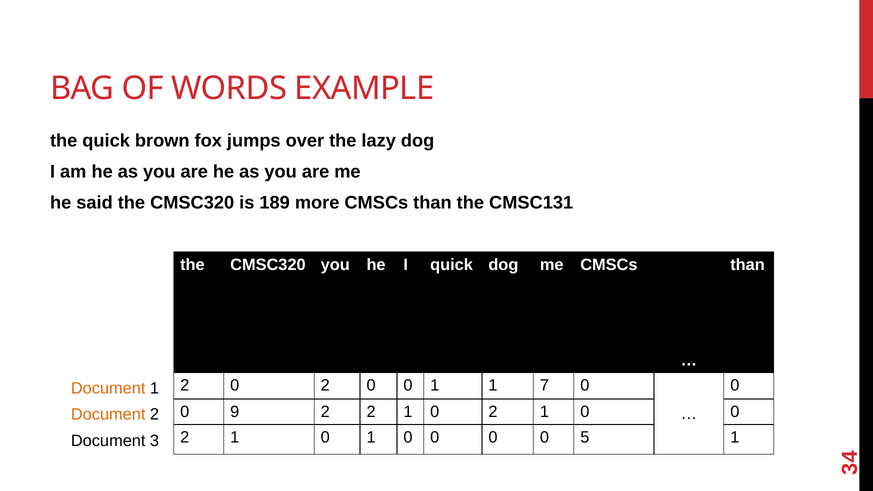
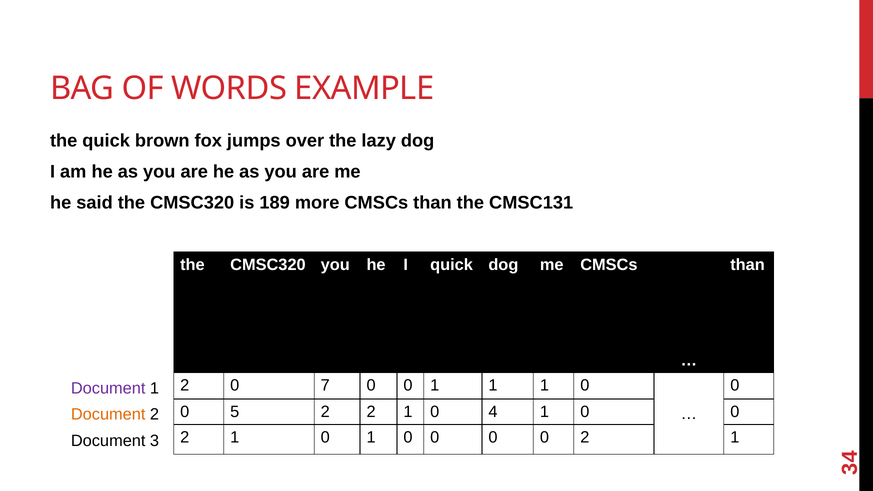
2 0 2: 2 -> 7 (325, 385)
1 1 7: 7 -> 1 (544, 385)
Document colour: orange -> purple (108, 388)
9: 9 -> 5 (235, 412)
1 0 2: 2 -> 4 (493, 412)
0 0 0 5: 5 -> 2 (585, 437)
